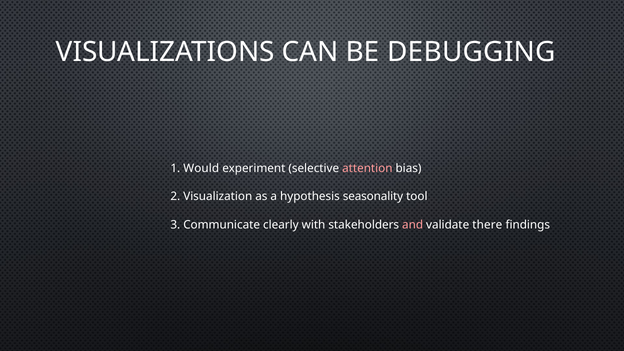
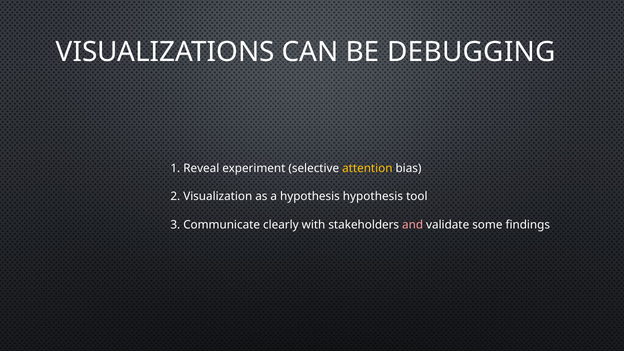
Would: Would -> Reveal (201, 169)
attention colour: pink -> yellow (367, 169)
hypothesis seasonality: seasonality -> hypothesis (373, 197)
there: there -> some (487, 225)
